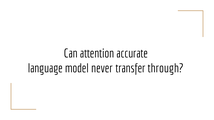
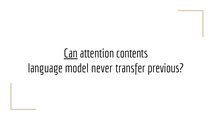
Can underline: none -> present (71, 54)
accurate: accurate -> contents (132, 54)
through: through -> previous (166, 69)
